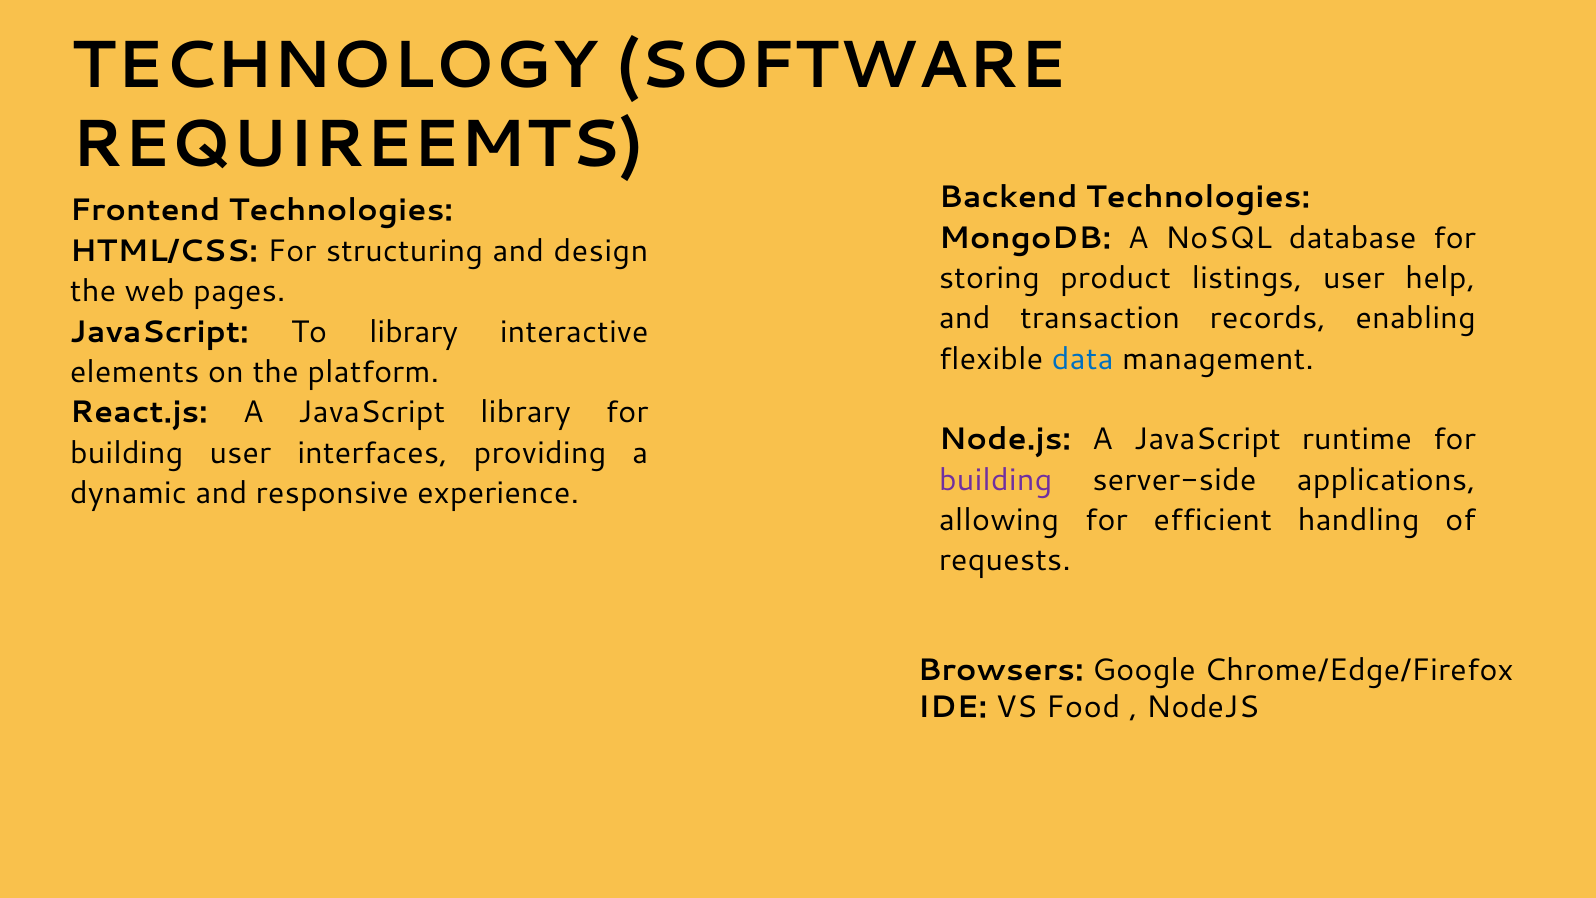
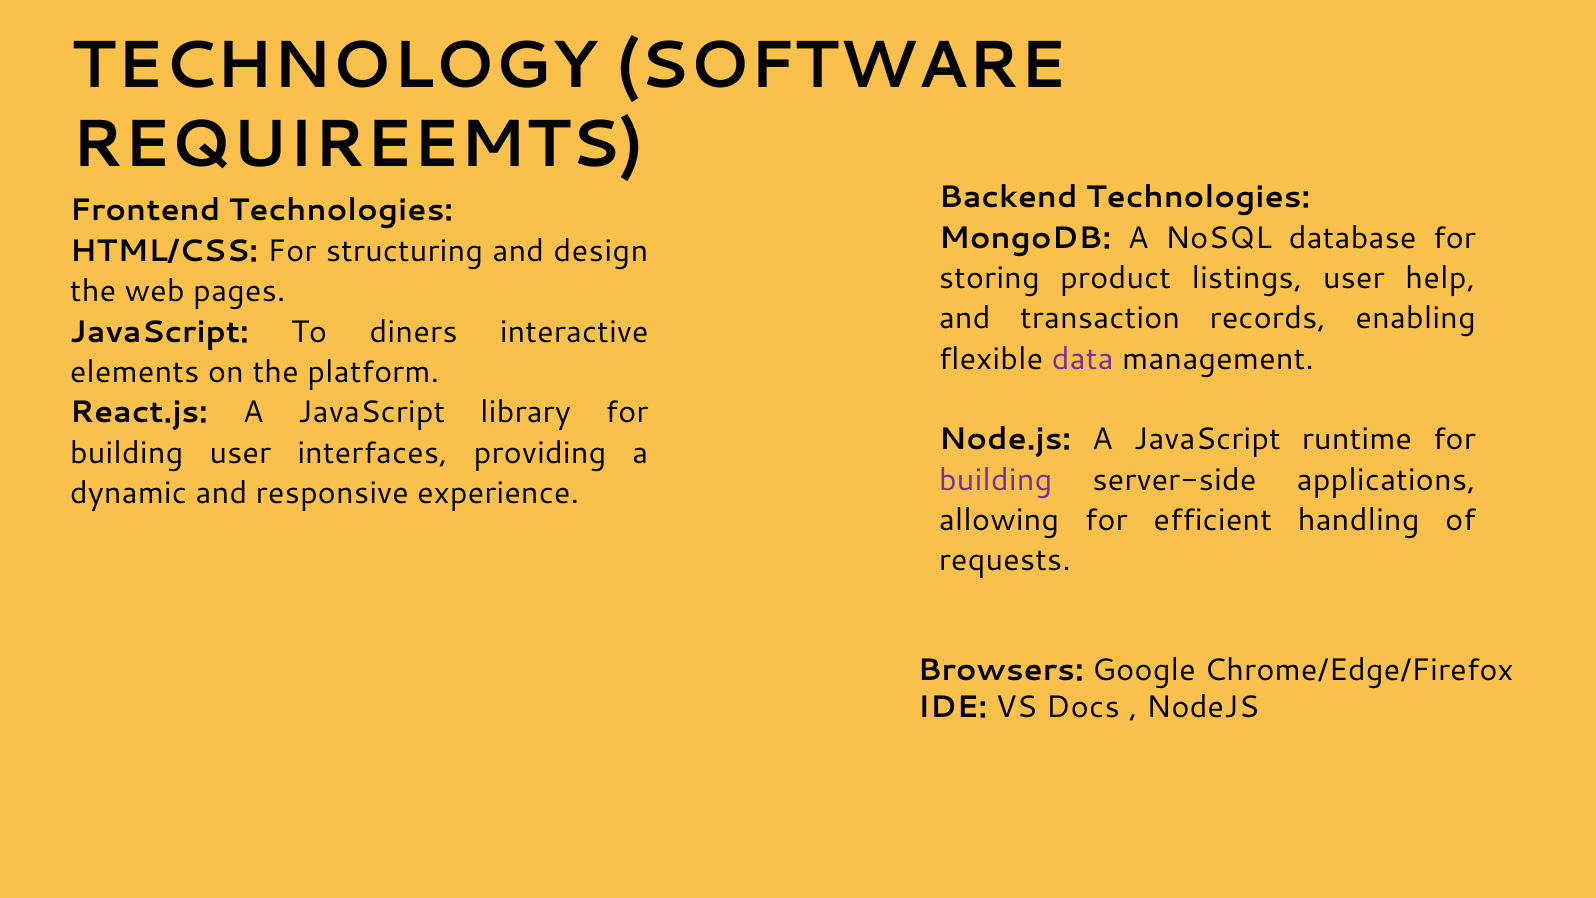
To library: library -> diners (414, 332)
data colour: blue -> purple (1083, 359)
Food: Food -> Docs (1083, 707)
